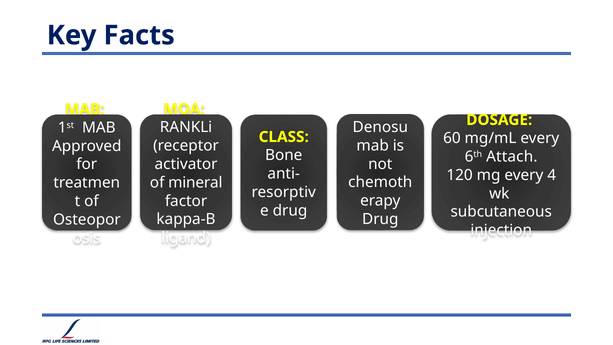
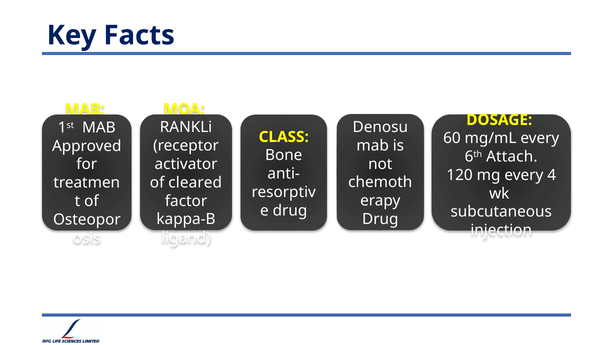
mineral: mineral -> cleared (195, 182)
